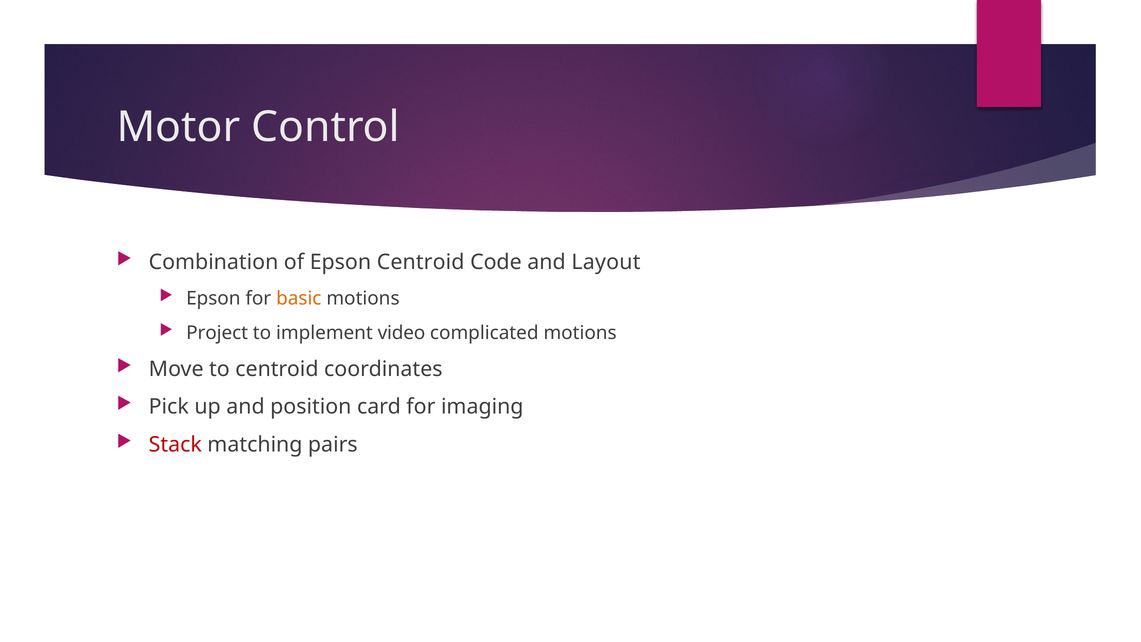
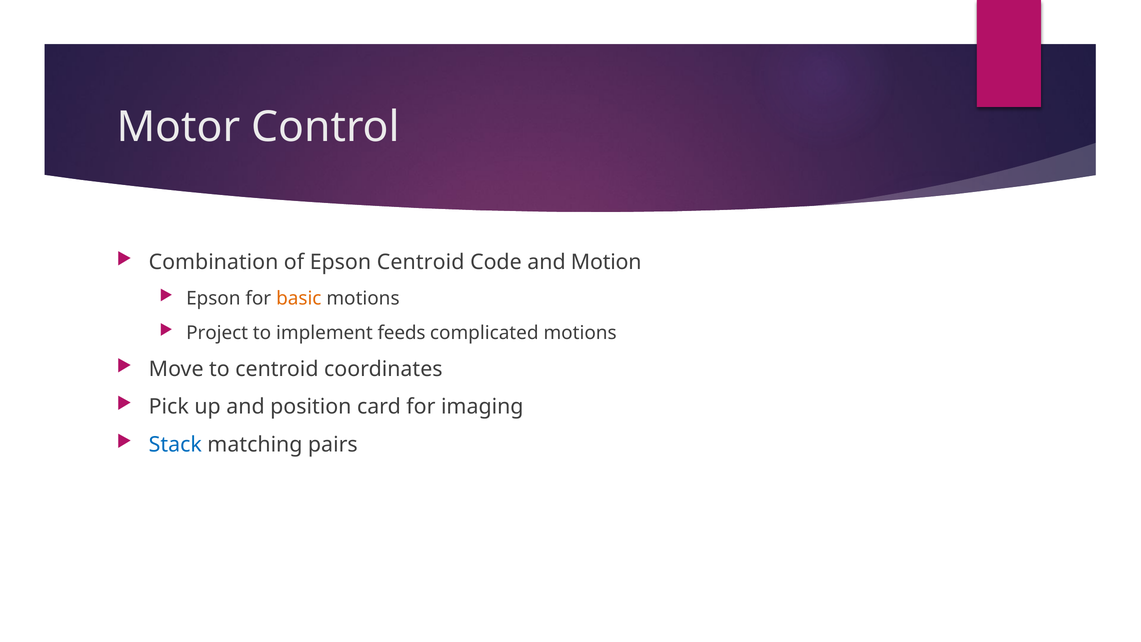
Layout: Layout -> Motion (606, 262)
video: video -> feeds (402, 333)
Stack colour: red -> blue (175, 444)
